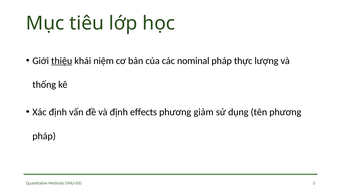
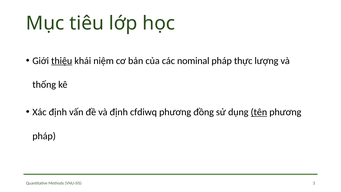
effects: effects -> cfdiwq (144, 112)
giảm: giảm -> đồng (204, 112)
tên underline: none -> present (259, 112)
